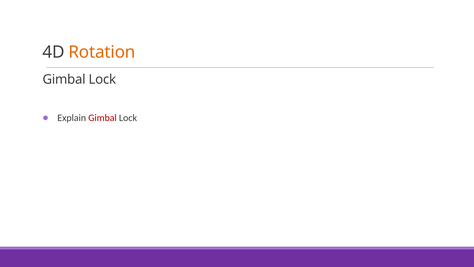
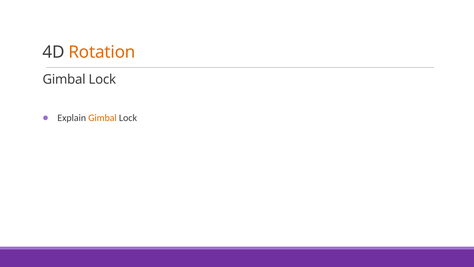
Gimbal colour: red -> orange (103, 118)
